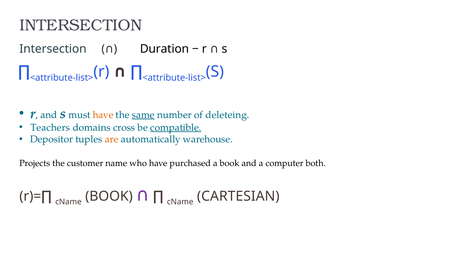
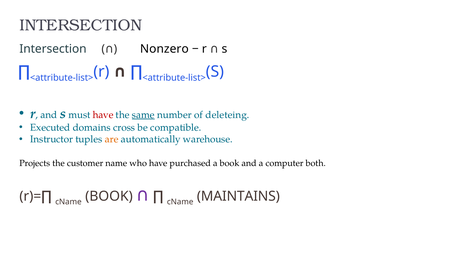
Duration: Duration -> Nonzero (164, 49)
have colour: orange -> red (103, 115)
Teachers: Teachers -> Executed (50, 128)
compatible underline: present -> none (176, 128)
Depositor: Depositor -> Instructor (52, 139)
CARTESIAN: CARTESIAN -> MAINTAINS (238, 196)
